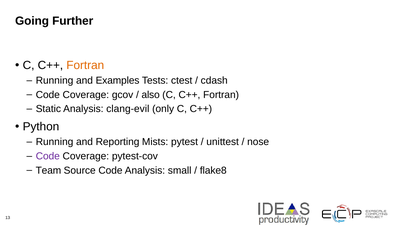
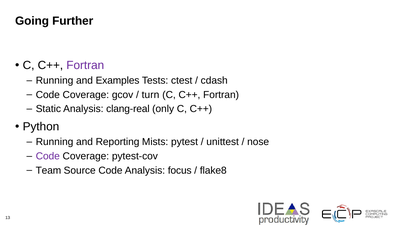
Fortran colour: orange -> purple (85, 65)
also: also -> turn (151, 95)
clang-evil: clang-evil -> clang-real (128, 109)
small: small -> focus (180, 170)
